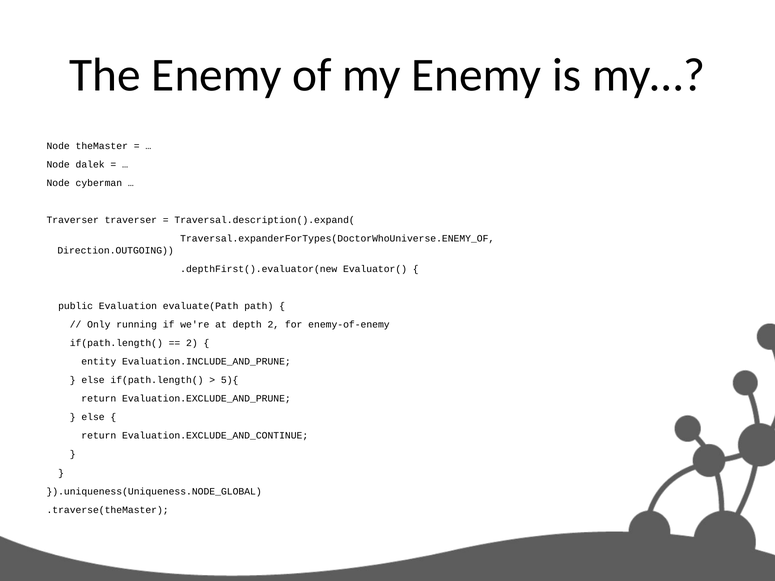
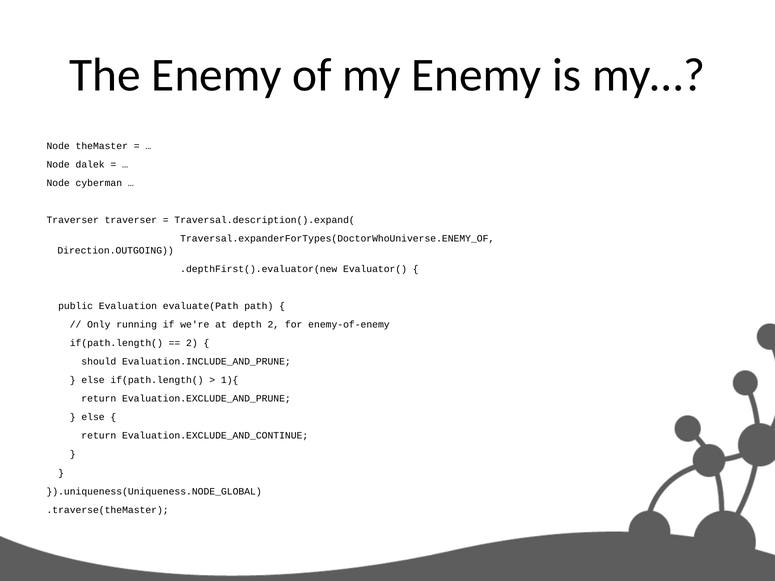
entity: entity -> should (99, 362)
5){: 5){ -> 1){ (230, 380)
